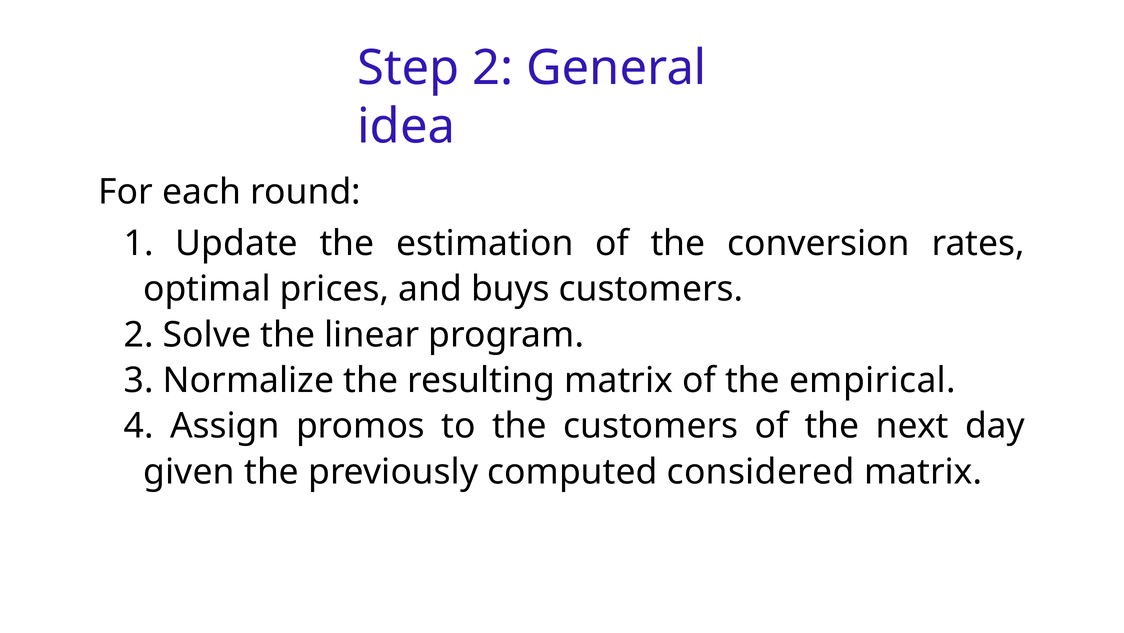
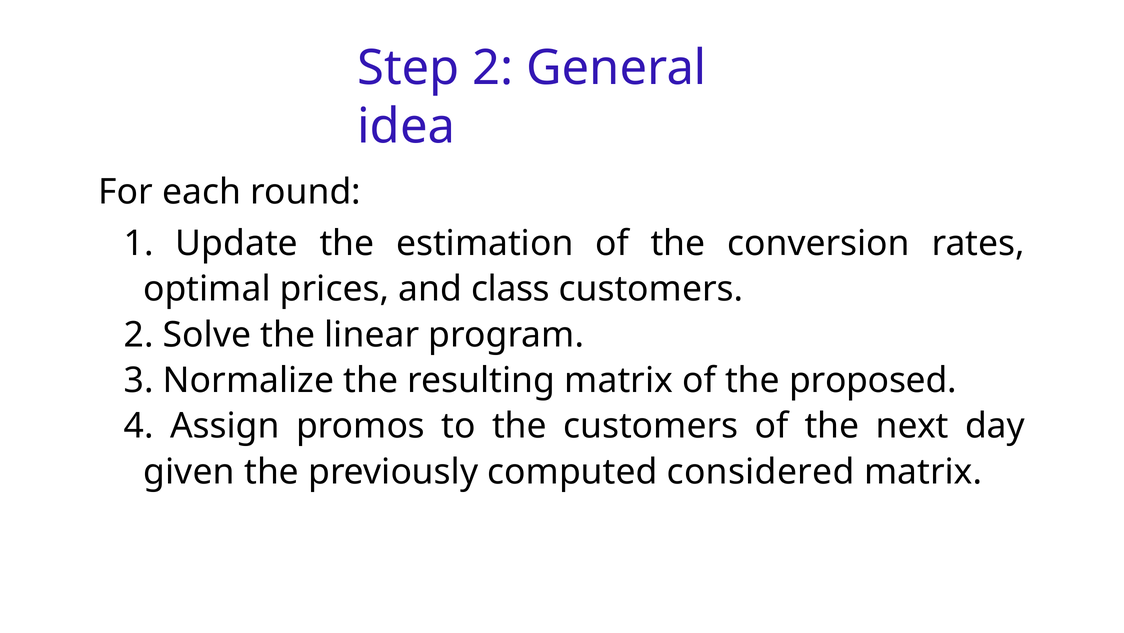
buys: buys -> class (511, 289)
empirical: empirical -> proposed (873, 380)
